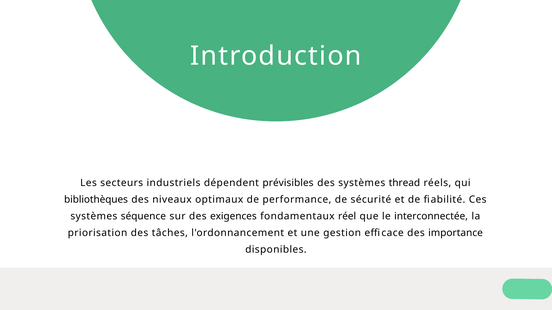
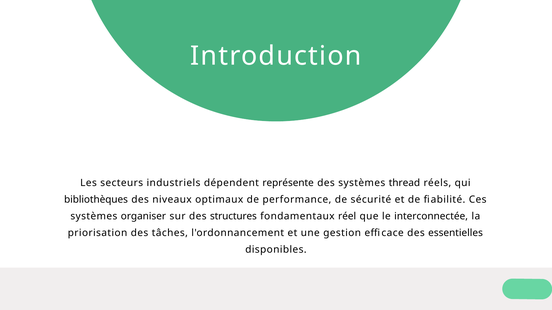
prévisibles: prévisibles -> représente (288, 183)
séquence: séquence -> organiser (143, 217)
exigences: exigences -> structures (233, 217)
importance: importance -> essentielles (456, 233)
